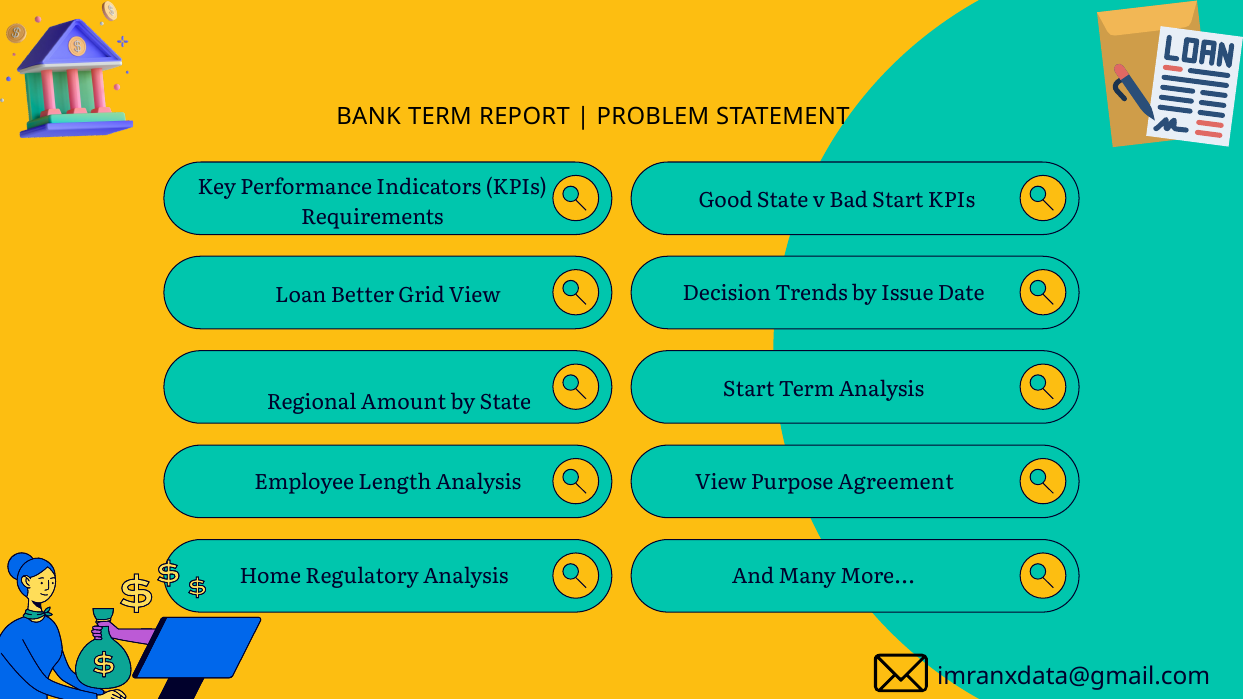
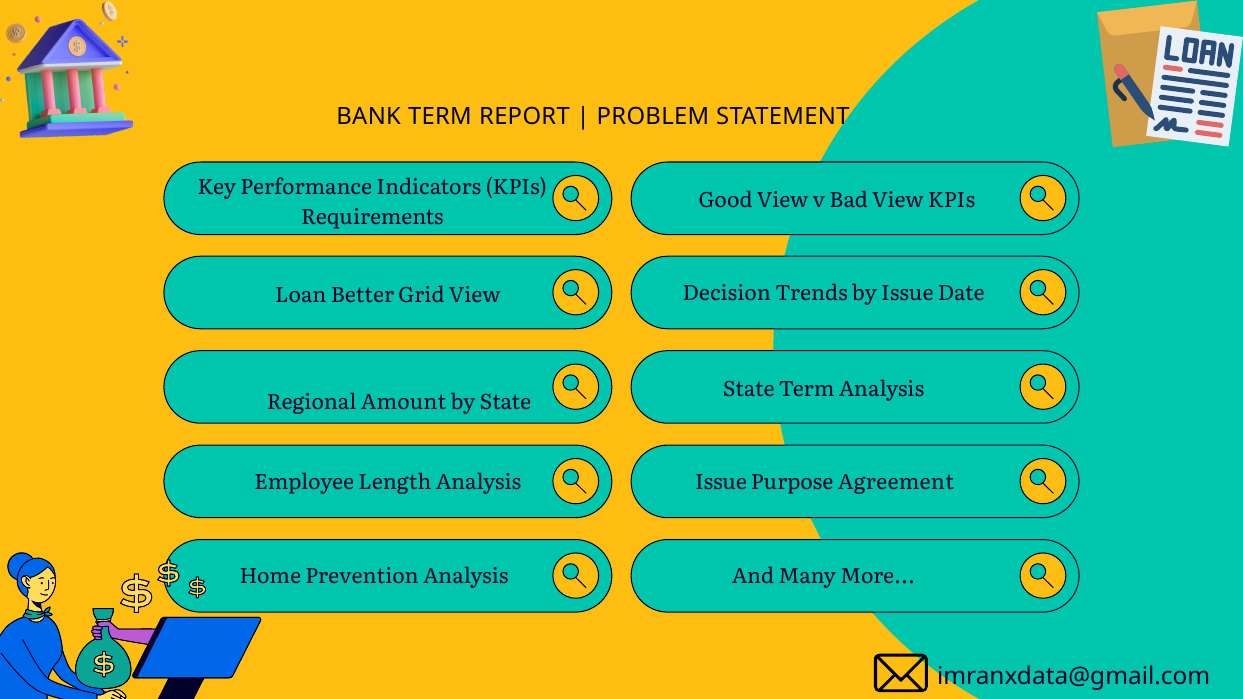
Good State: State -> View (783, 200)
Bad Start: Start -> View (898, 200)
Start: Start -> State (749, 390)
Analysis View: View -> Issue (721, 482)
Regulatory: Regulatory -> Prevention (362, 577)
